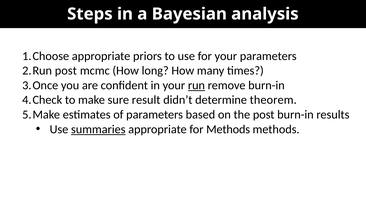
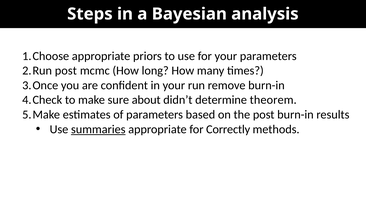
run underline: present -> none (196, 85)
result: result -> about (146, 100)
for Methods: Methods -> Correctly (228, 129)
